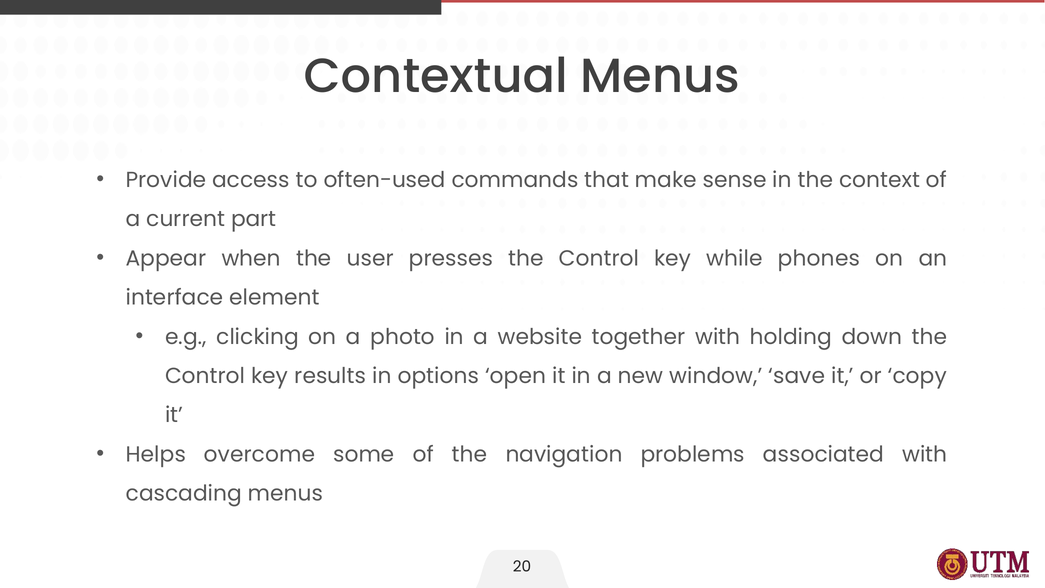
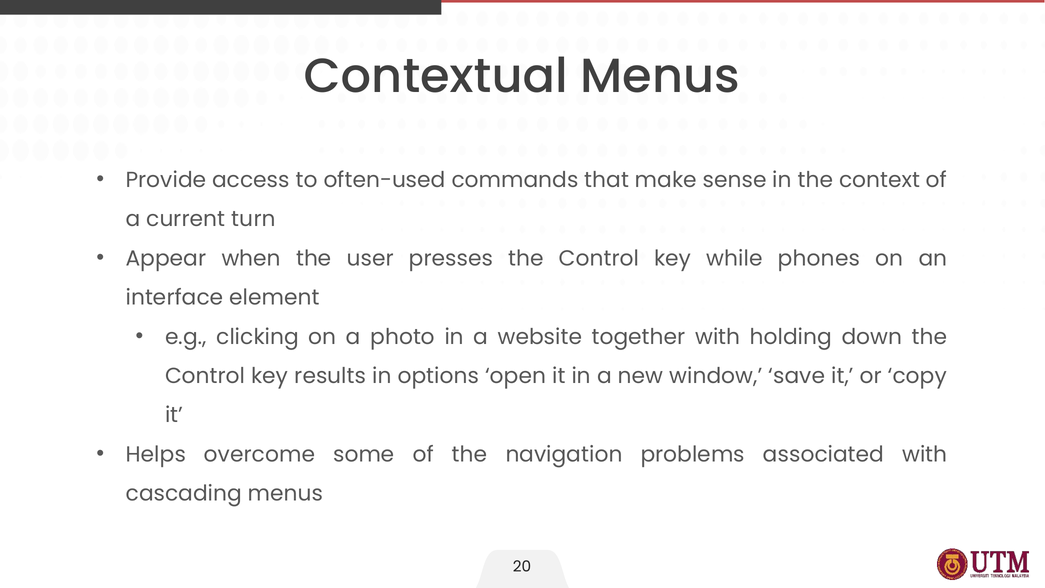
part: part -> turn (254, 219)
